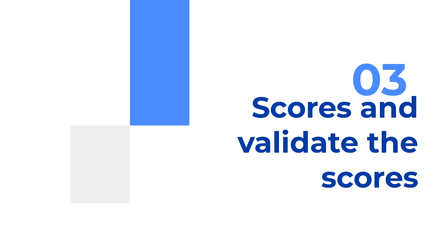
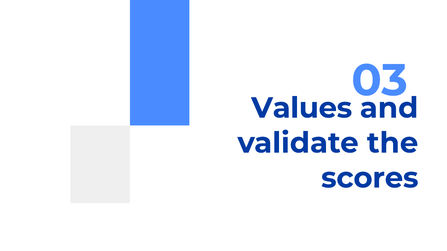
Scores: Scores -> Values (302, 108)
